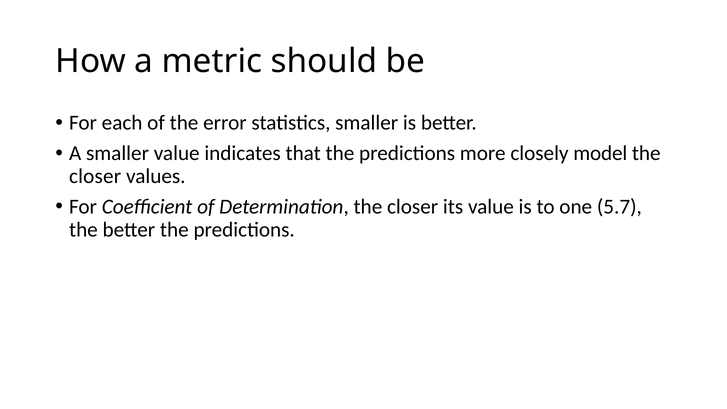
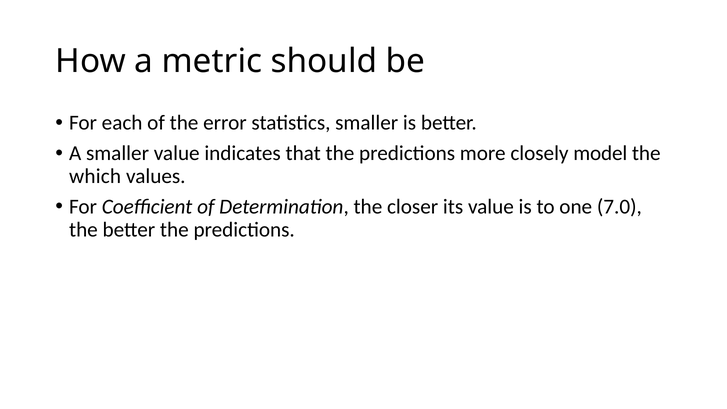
closer: closer -> which (95, 176)
5.7: 5.7 -> 7.0 (619, 207)
